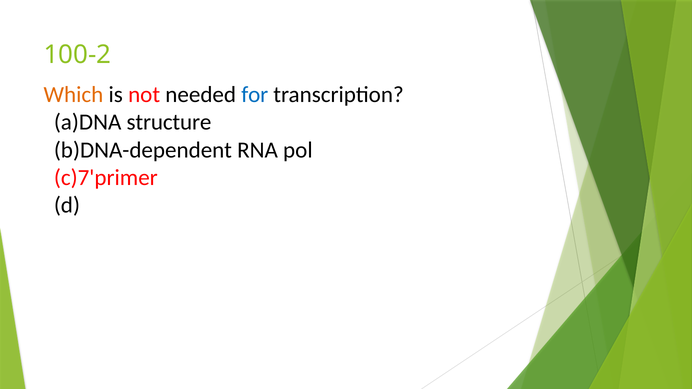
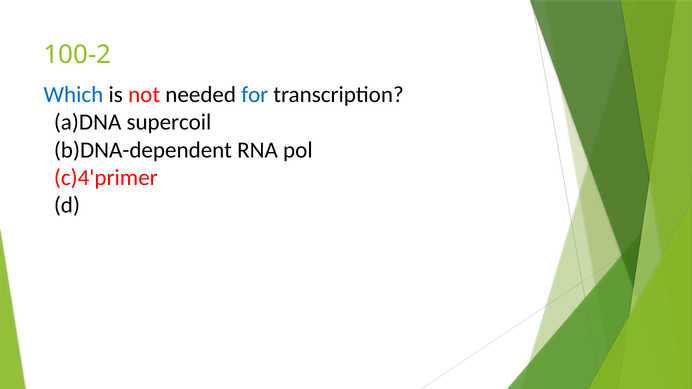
Which colour: orange -> blue (73, 95)
structure: structure -> supercoil (169, 122)
c)7'primer: c)7'primer -> c)4'primer (106, 178)
